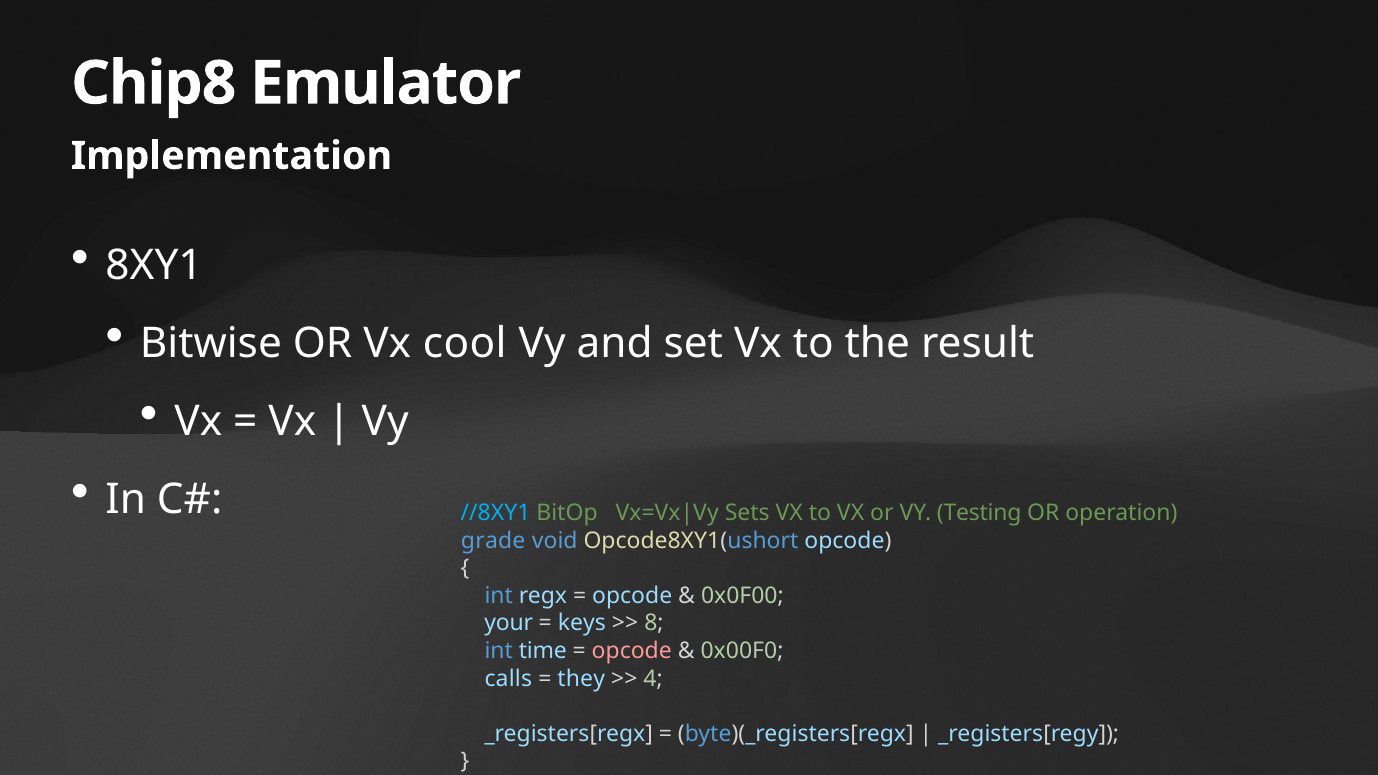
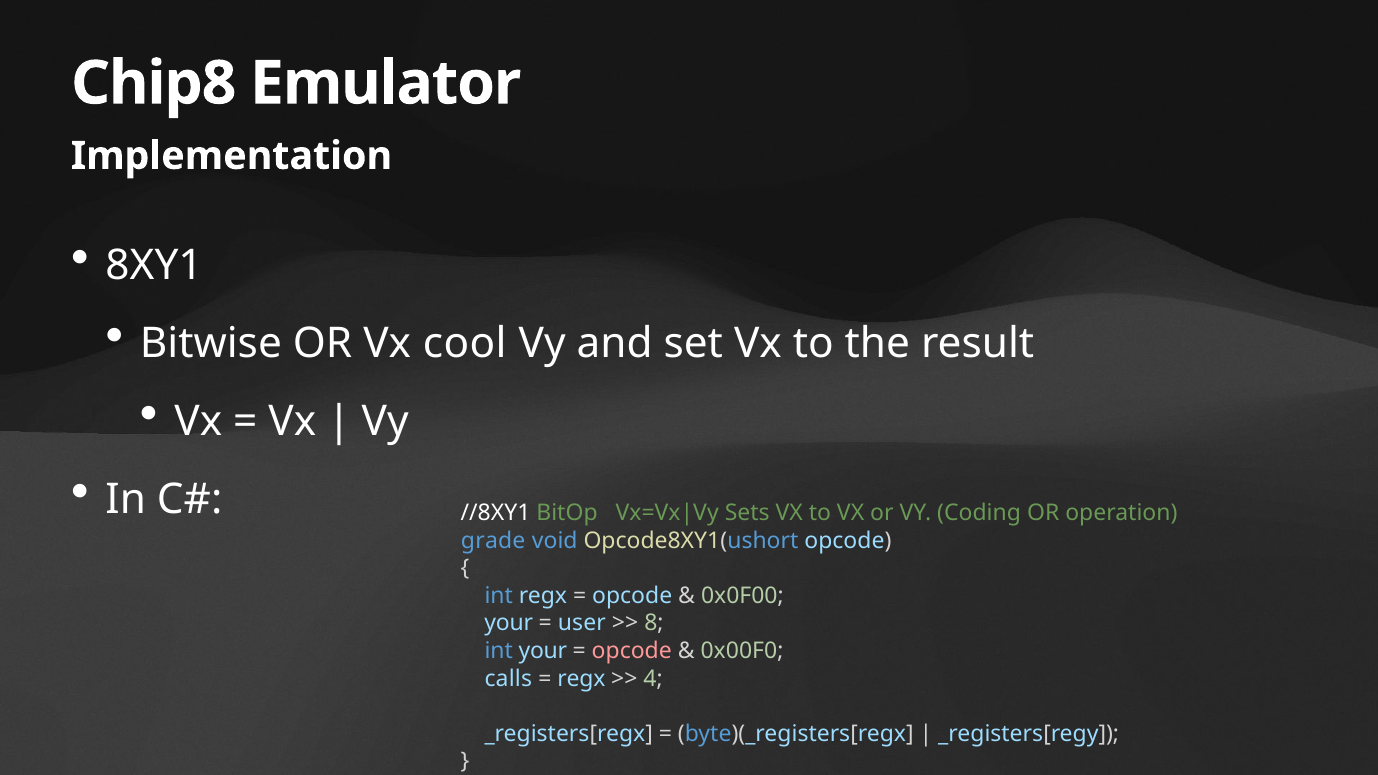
//8XY1 colour: light blue -> white (496, 513)
Testing: Testing -> Coding (979, 513)
keys: keys -> user (582, 623)
int time: time -> your (543, 651)
they: they -> regx (581, 679)
